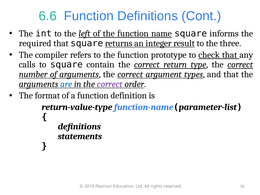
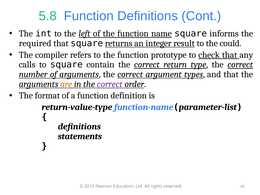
6.6: 6.6 -> 5.8 (48, 16)
three: three -> could (230, 43)
are colour: blue -> orange (66, 84)
